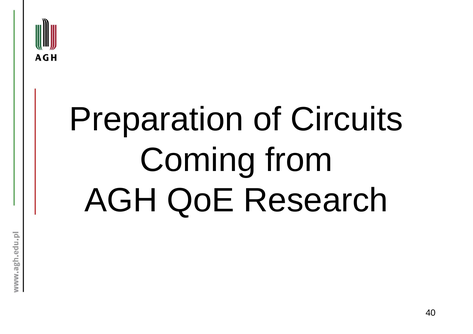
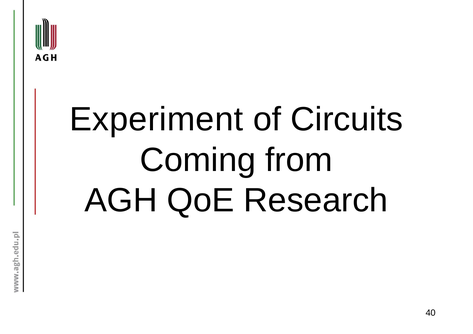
Preparation: Preparation -> Experiment (156, 120)
